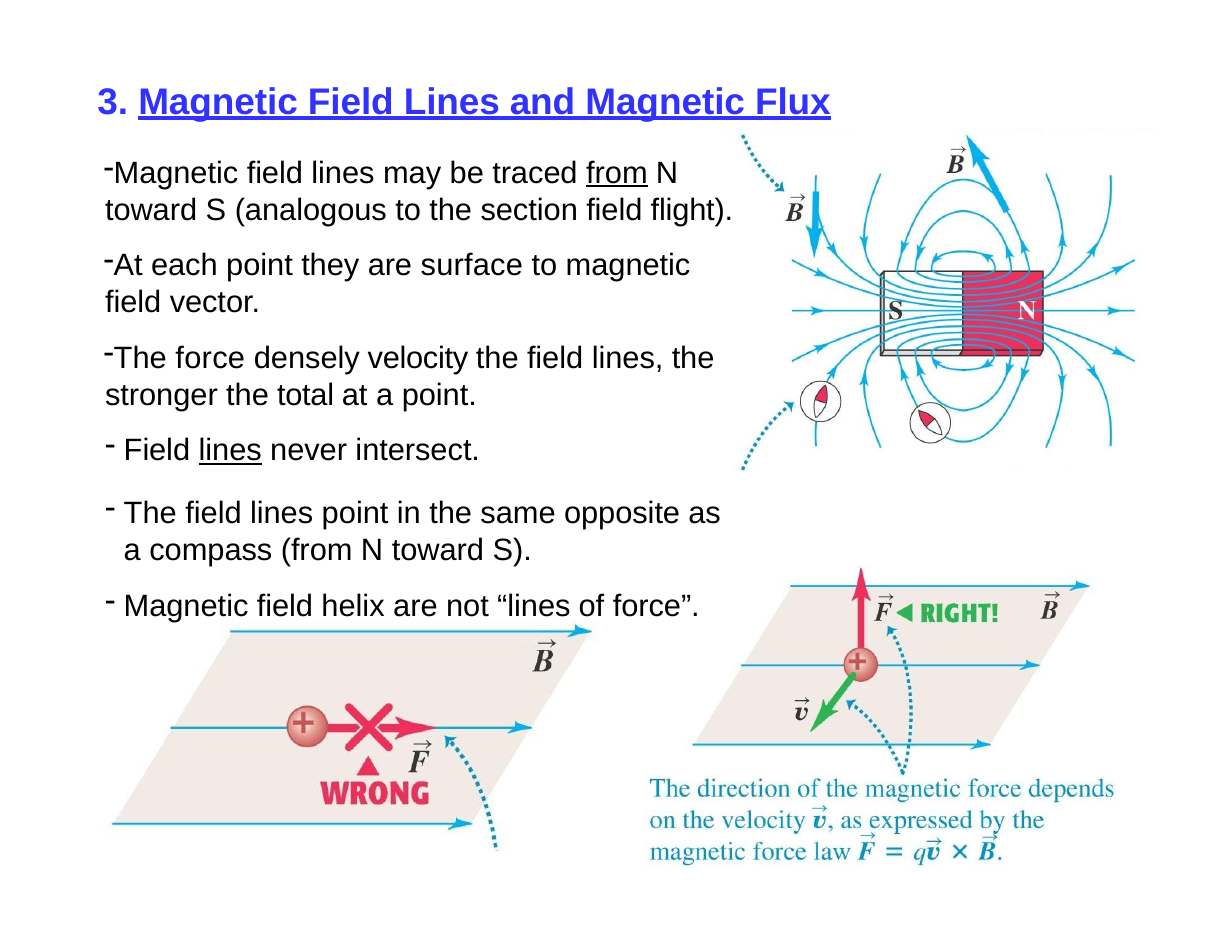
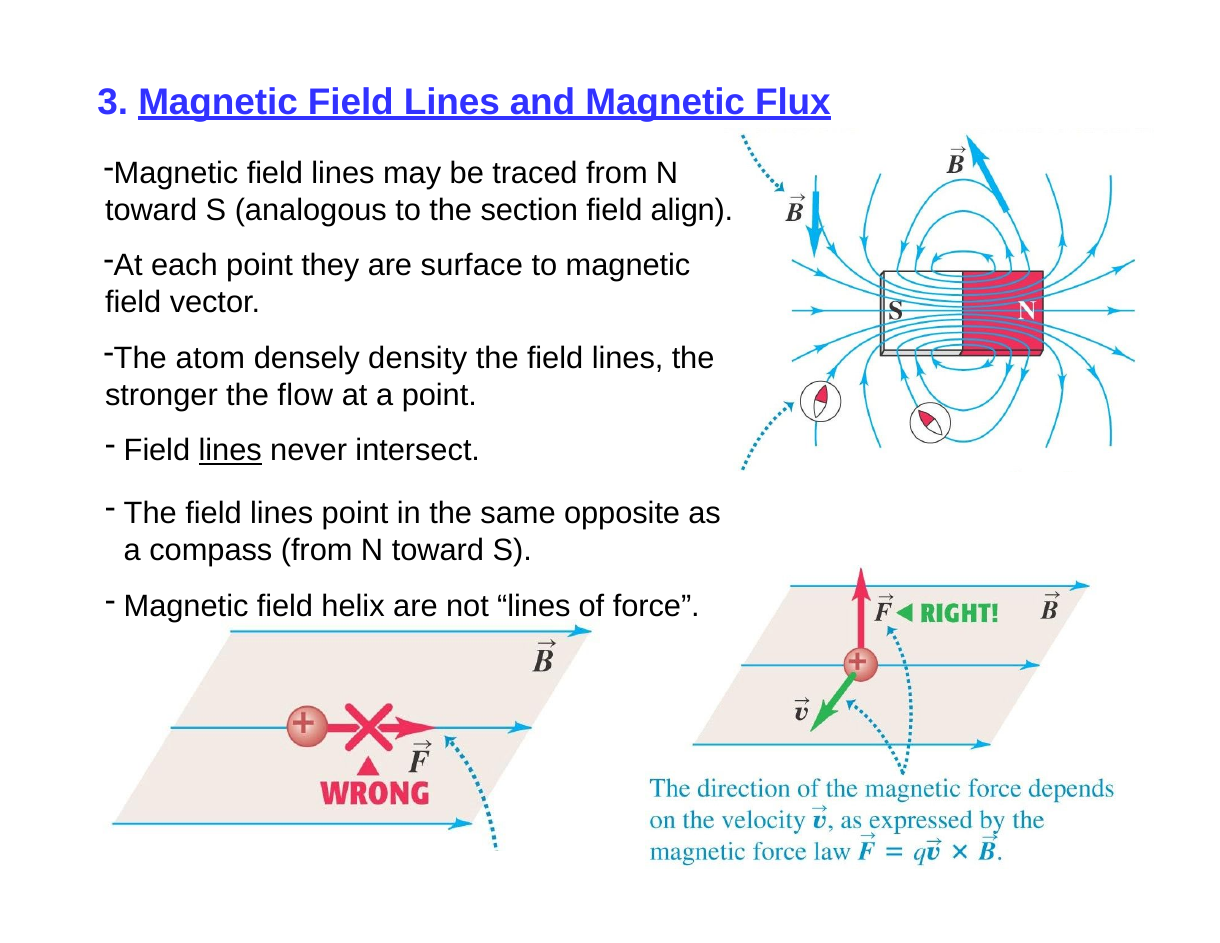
from underline: present -> none (617, 173)
flight: flight -> align (692, 210)
The force: force -> atom (210, 358)
velocity: velocity -> density (418, 358)
total: total -> flow (305, 395)
